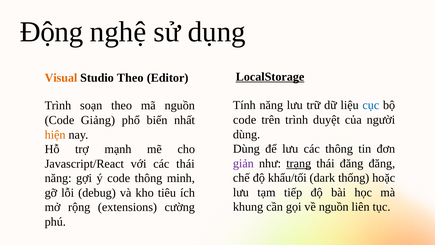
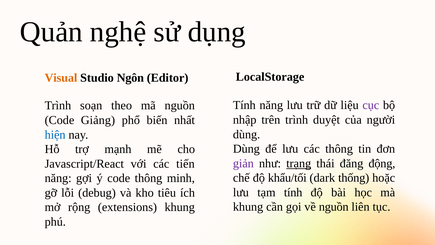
Động: Động -> Quản (51, 32)
LocalStorage underline: present -> none (270, 77)
Studio Theo: Theo -> Ngôn (130, 78)
cục colour: blue -> purple (371, 105)
code: code -> nhập (245, 120)
hiện colour: orange -> blue (55, 135)
đăng đăng: đăng -> động (382, 163)
các thái: thái -> tiến (185, 164)
tạm tiếp: tiếp -> tính (293, 192)
extensions cường: cường -> khung (180, 207)
